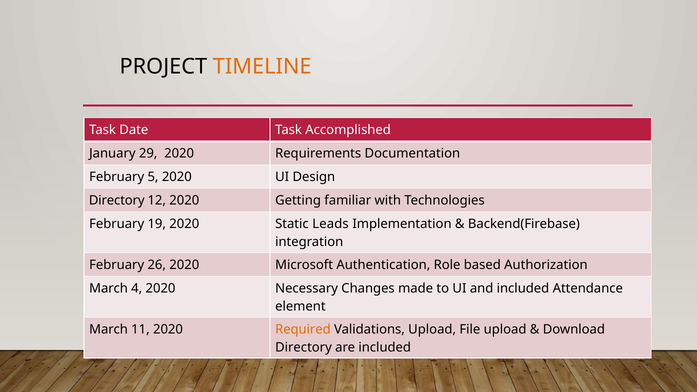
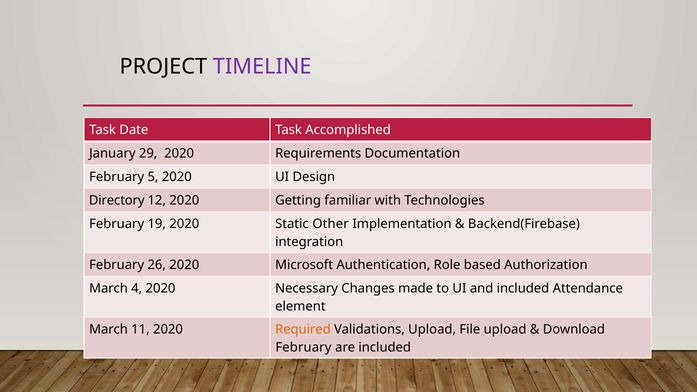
TIMELINE colour: orange -> purple (262, 67)
Leads: Leads -> Other (331, 224)
Directory: Directory -> February (303, 347)
